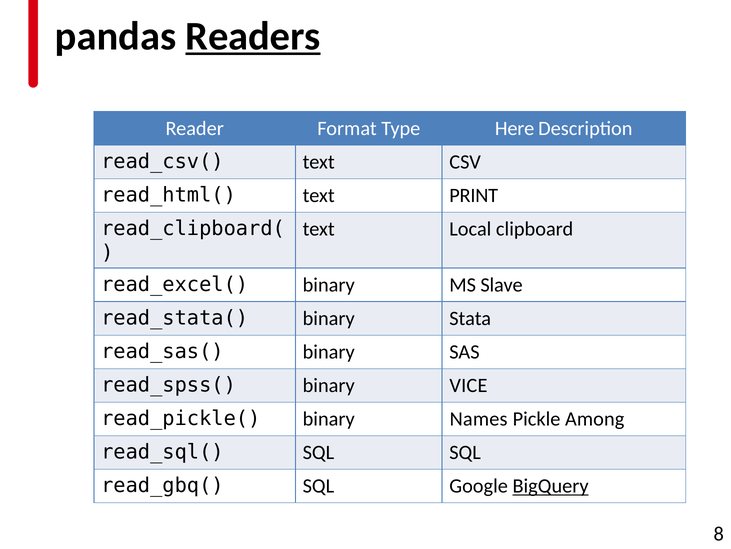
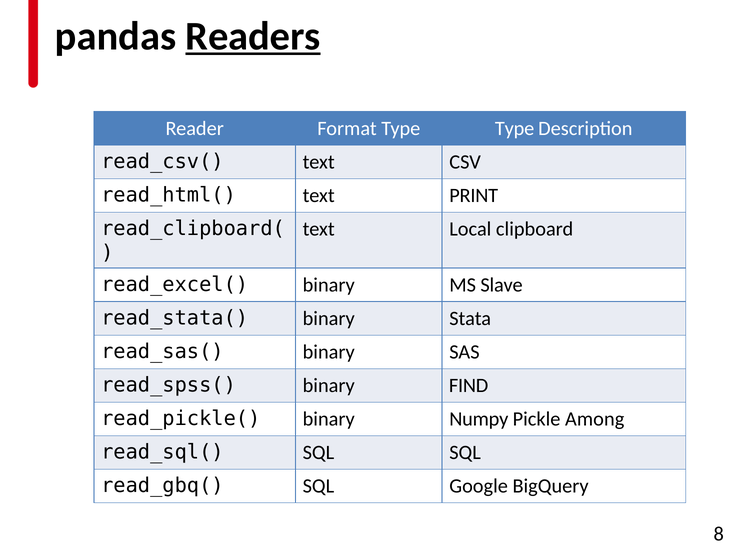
Type Here: Here -> Type (515, 128)
VICE: VICE -> FIND (469, 385)
Names: Names -> Numpy (479, 419)
BigQuery underline: present -> none (551, 486)
